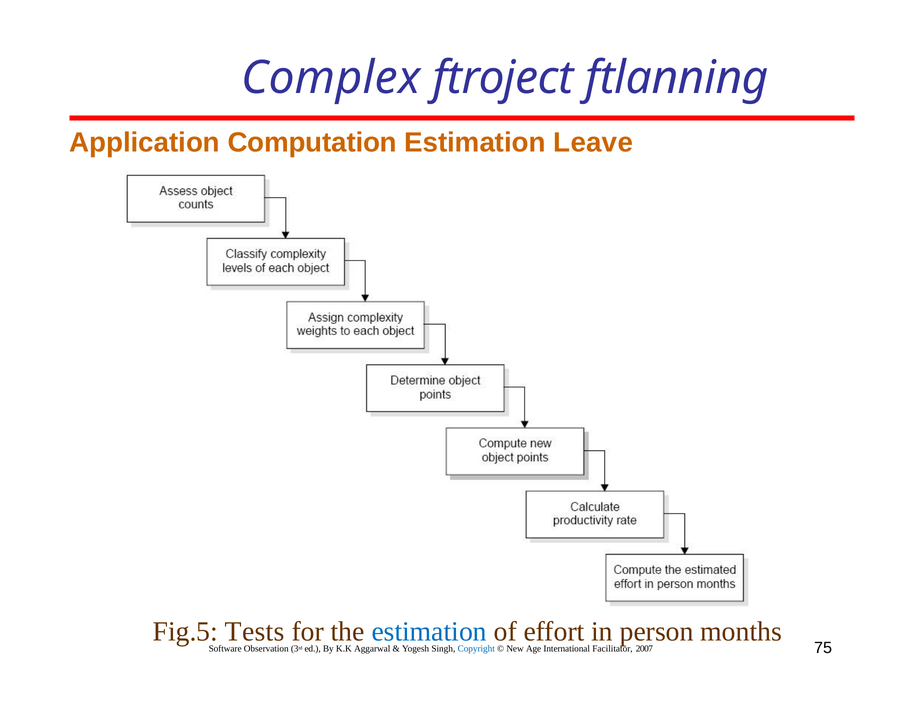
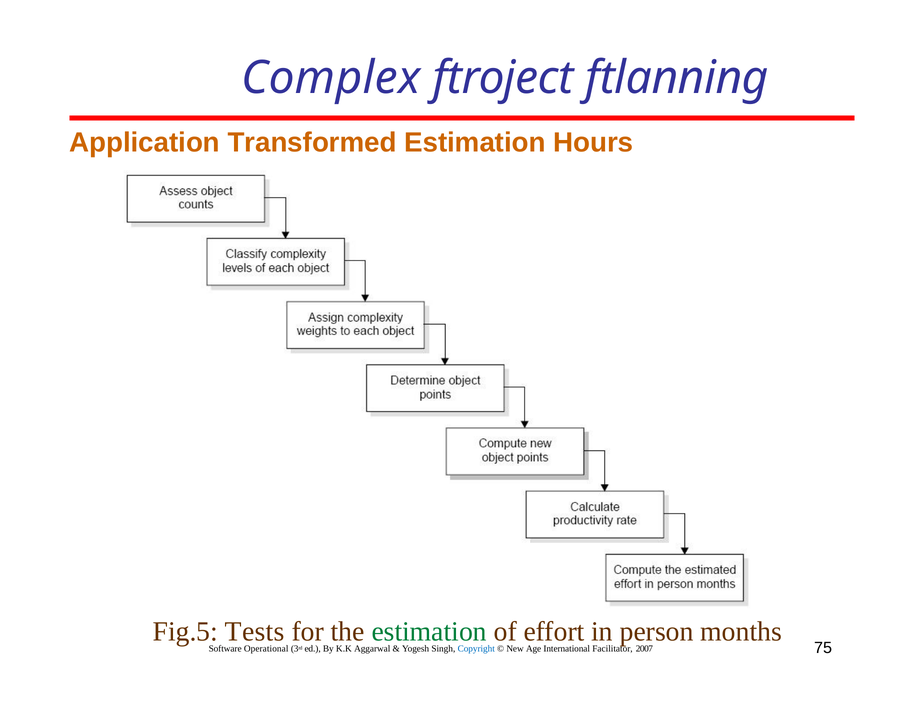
Computation: Computation -> Transformed (312, 143)
Leave: Leave -> Hours (593, 143)
estimation colour: blue -> green (429, 632)
Observation: Observation -> Operational (266, 649)
